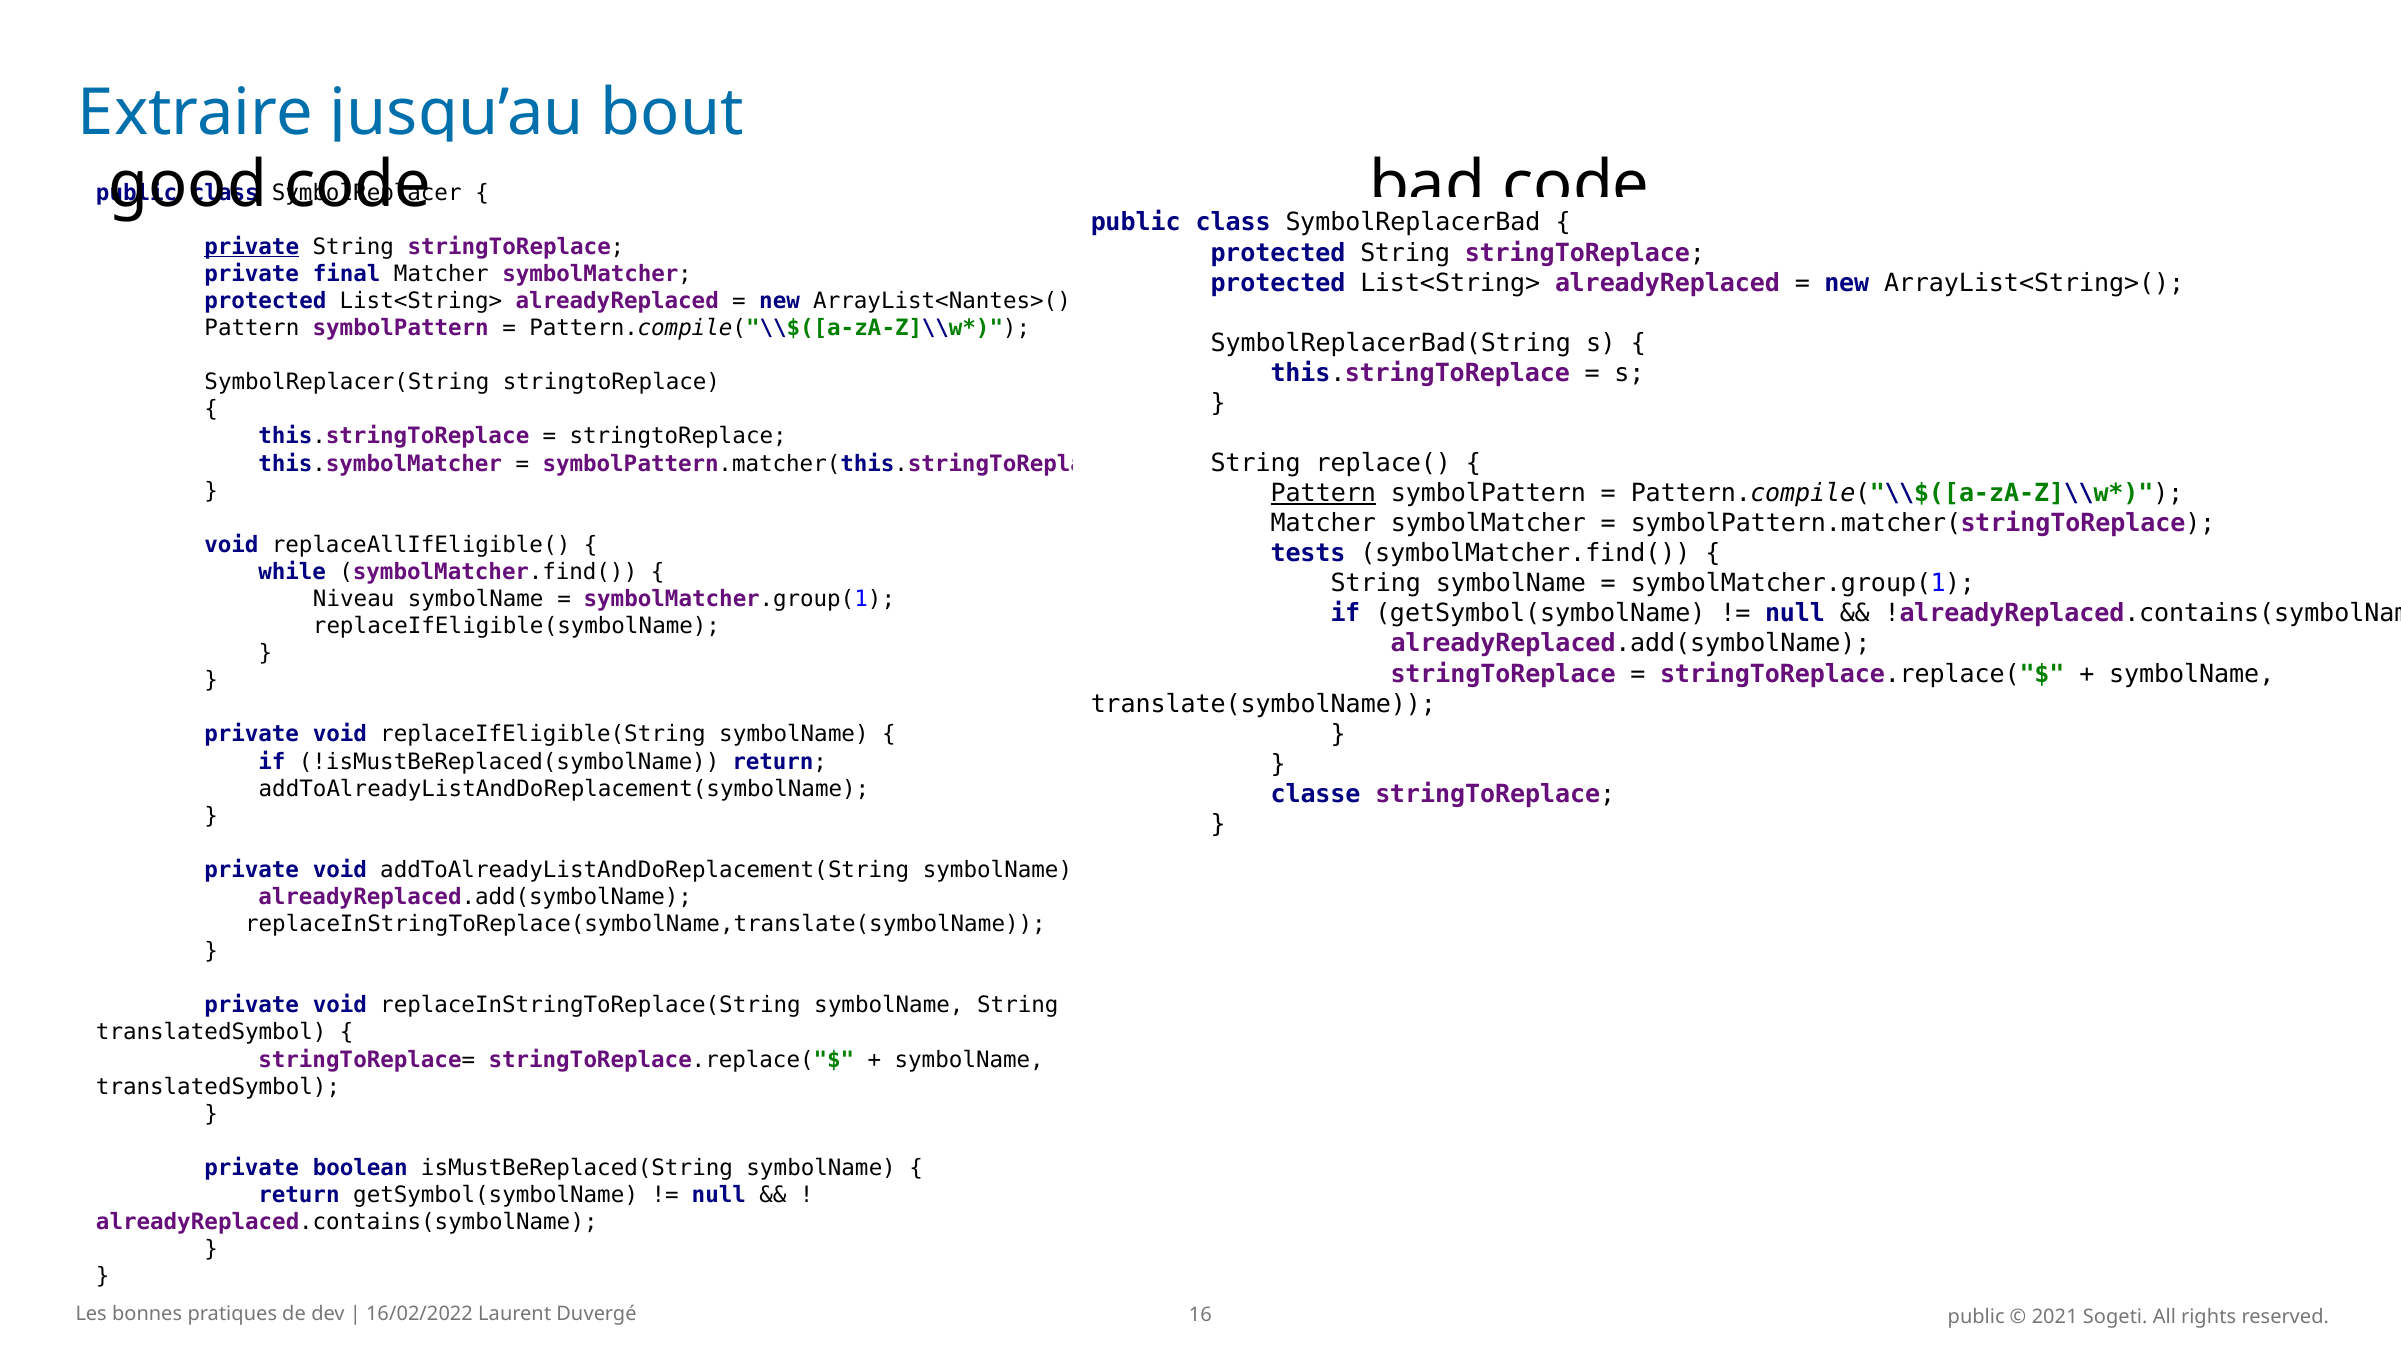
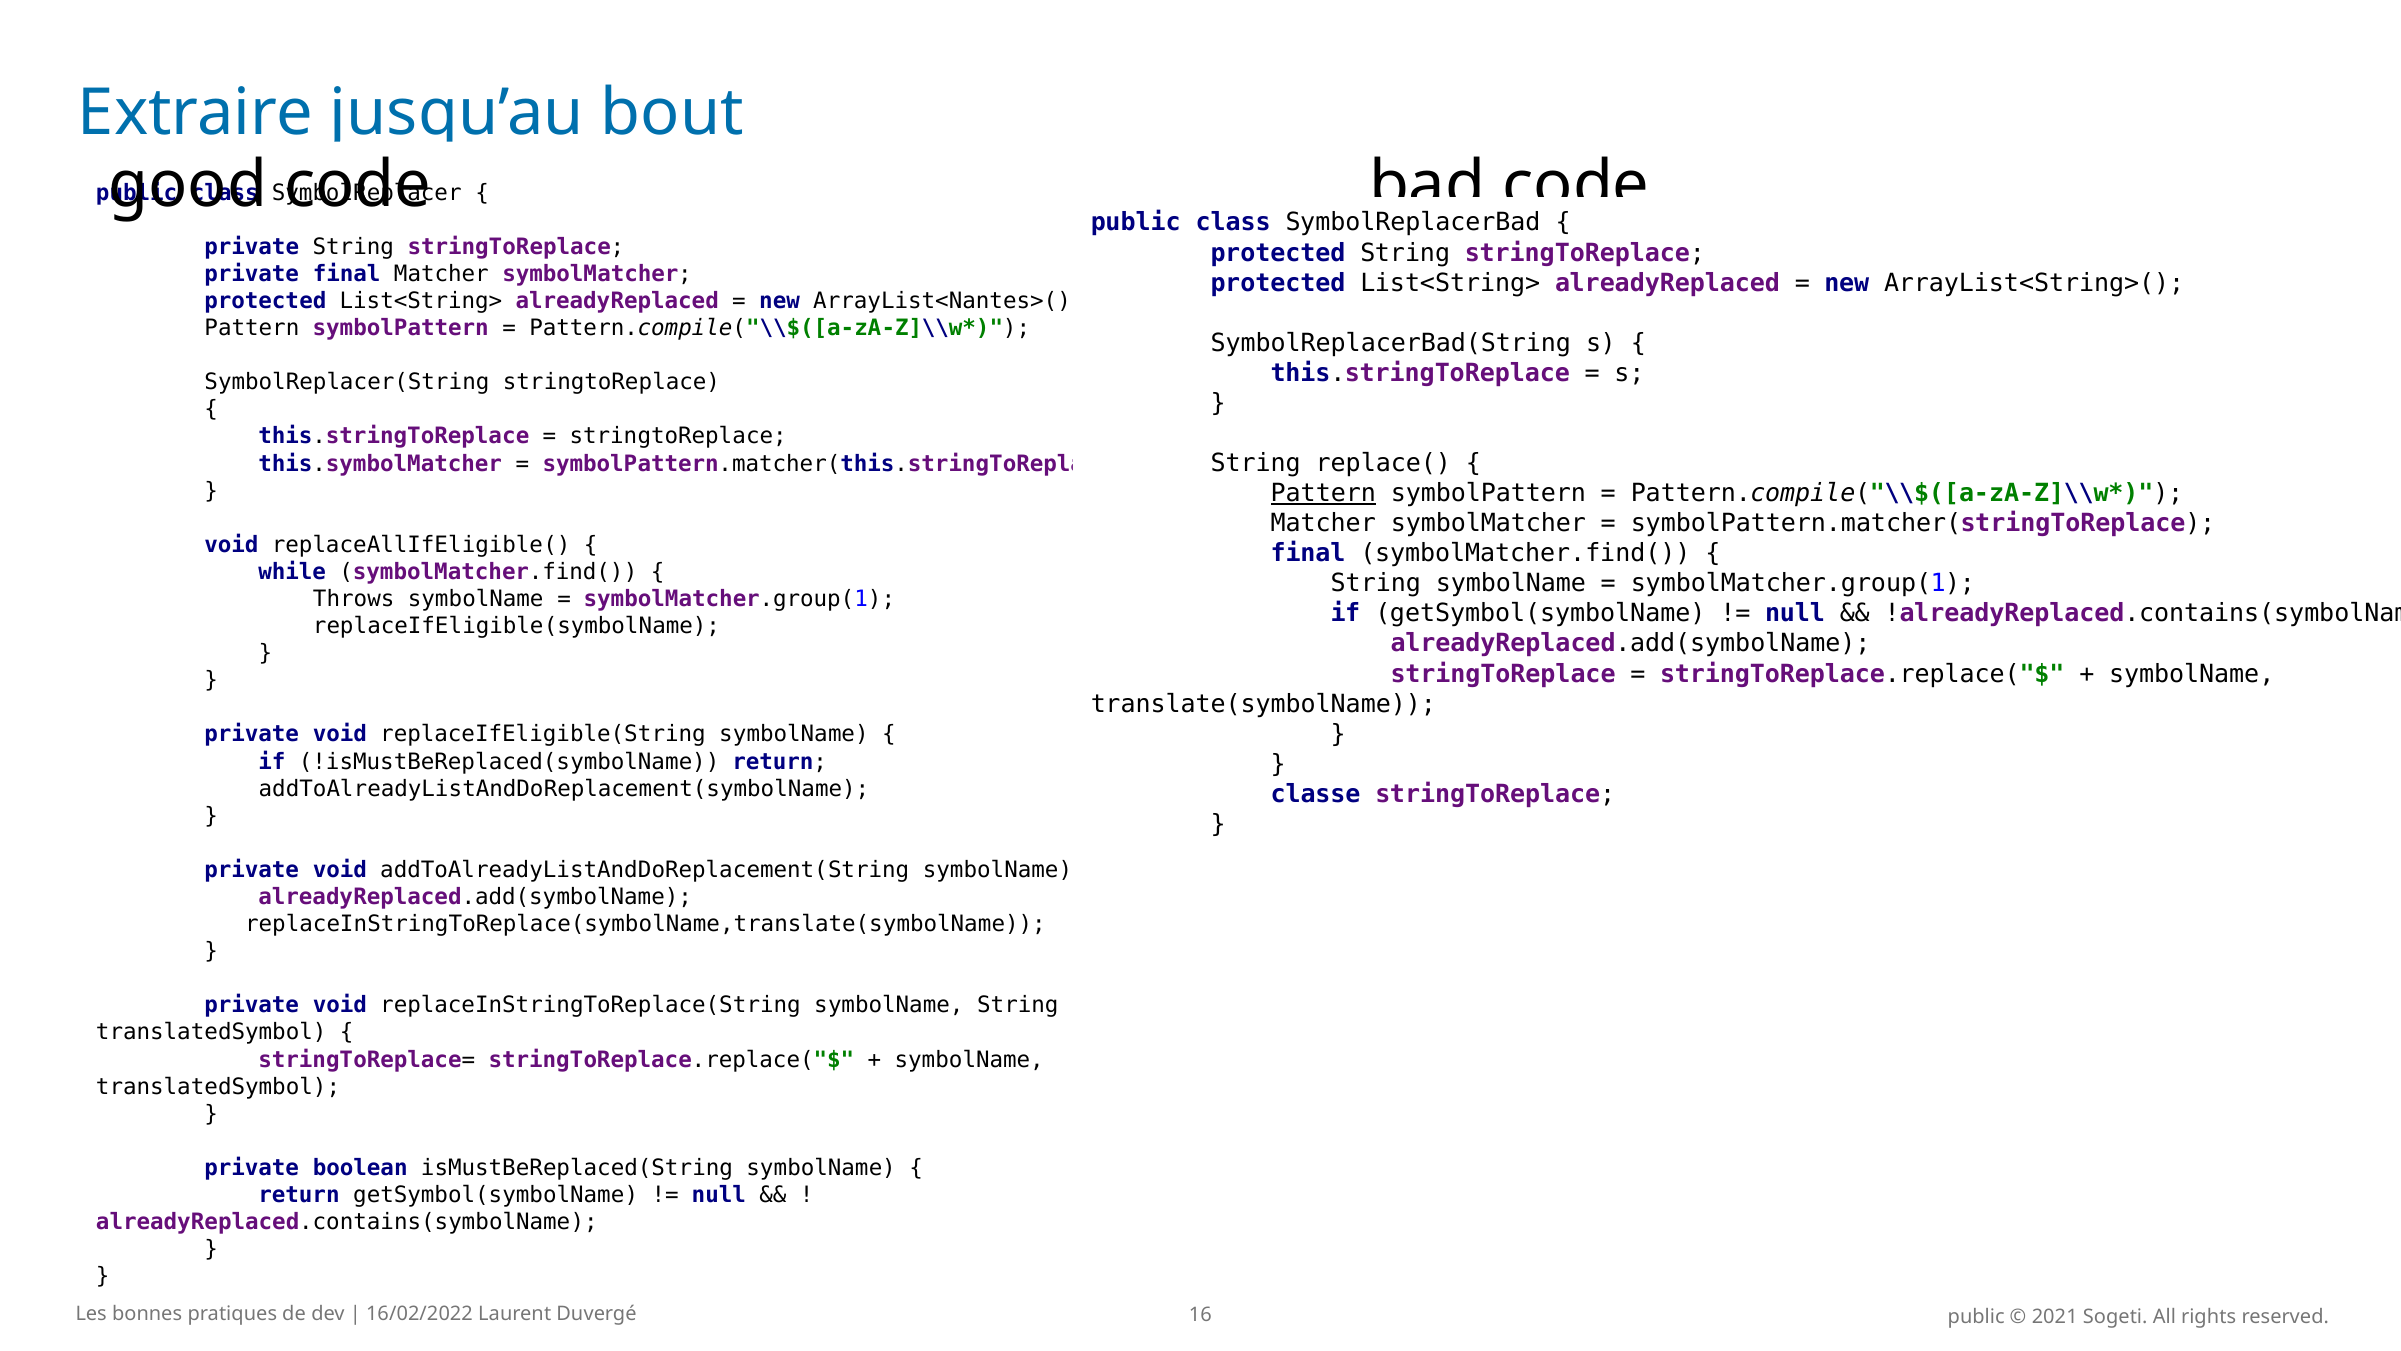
private underline: present -> none (252, 247)
tests: tests -> final (1308, 553)
Niveau: Niveau -> Throws (354, 599)
